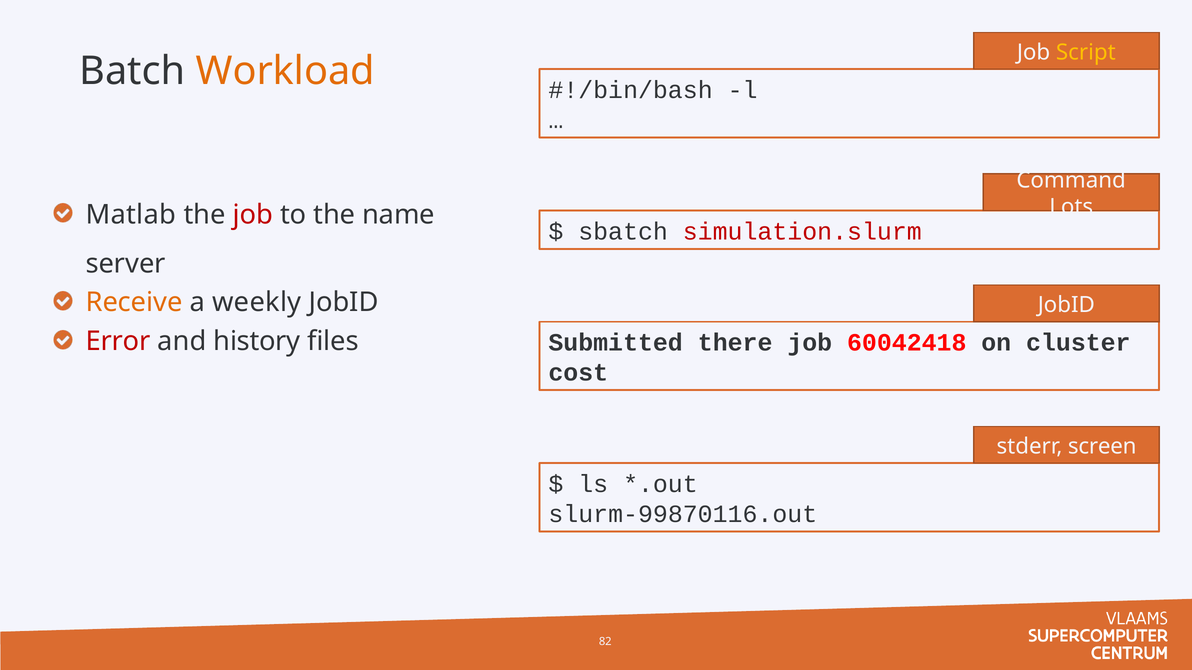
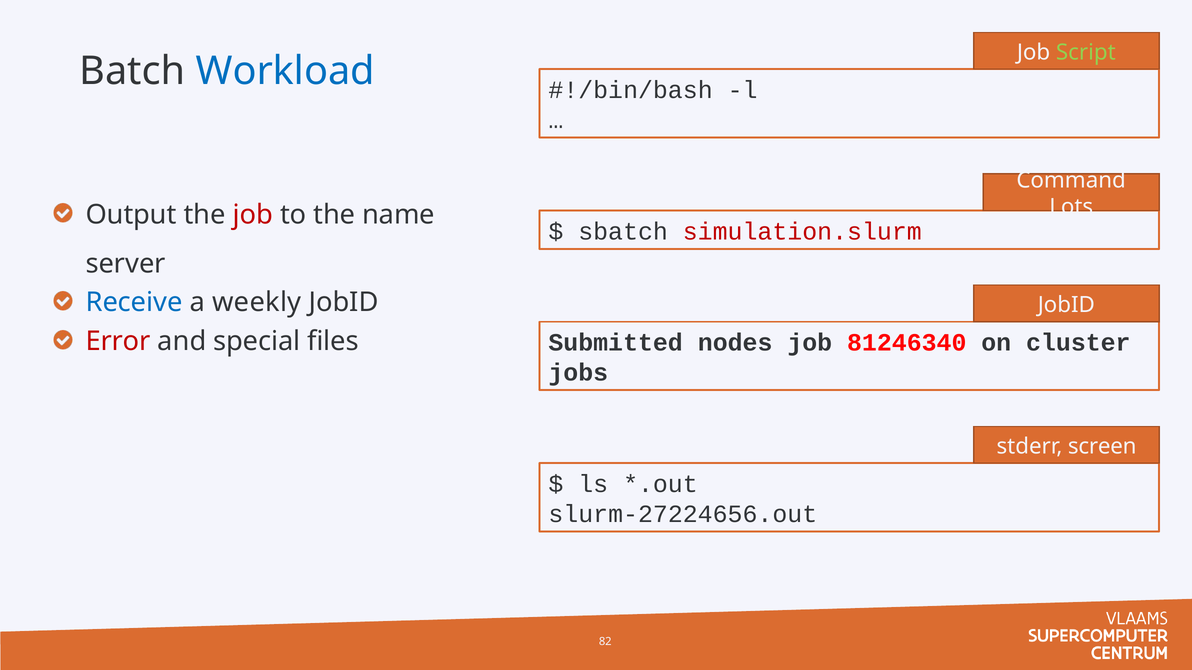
Script colour: yellow -> light green (1086, 52)
Workload colour: orange -> blue (285, 71)
Matlab: Matlab -> Output (131, 215)
Receive colour: orange -> blue (134, 303)
there: there -> nodes (735, 343)
60042418: 60042418 -> 81246340 (907, 343)
history: history -> special (257, 341)
cost: cost -> jobs (578, 373)
slurm-99870116.out: slurm-99870116.out -> slurm-27224656.out (683, 514)
